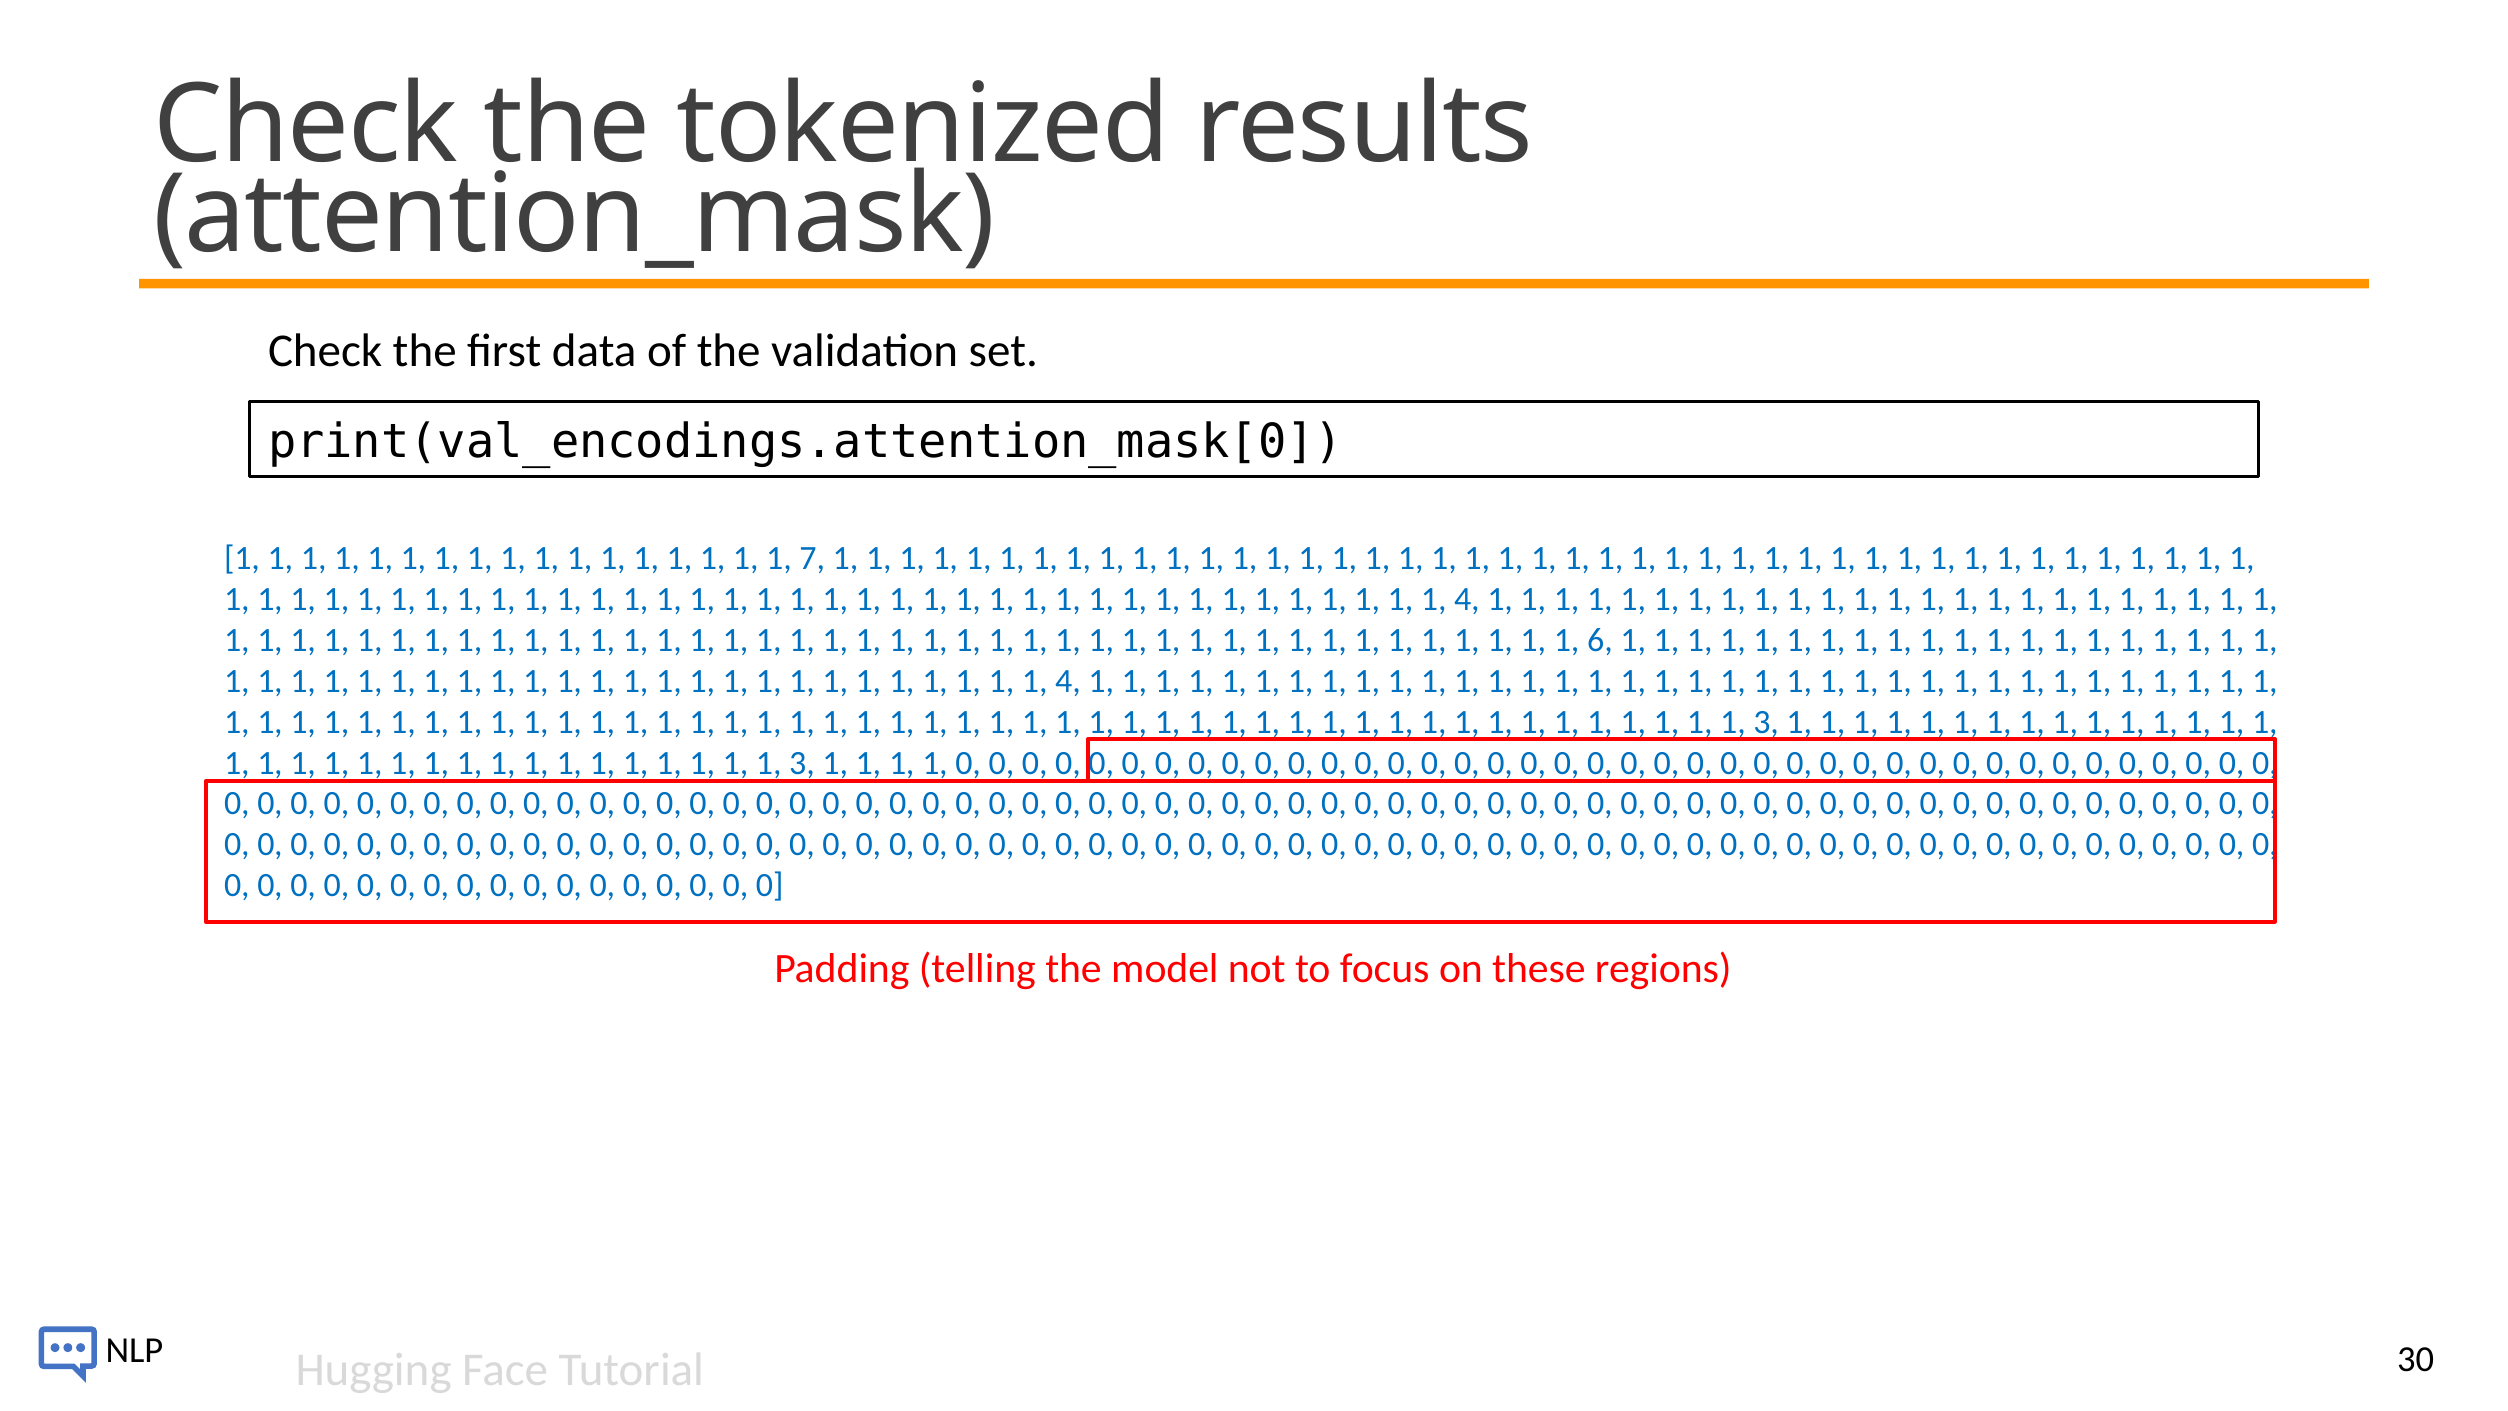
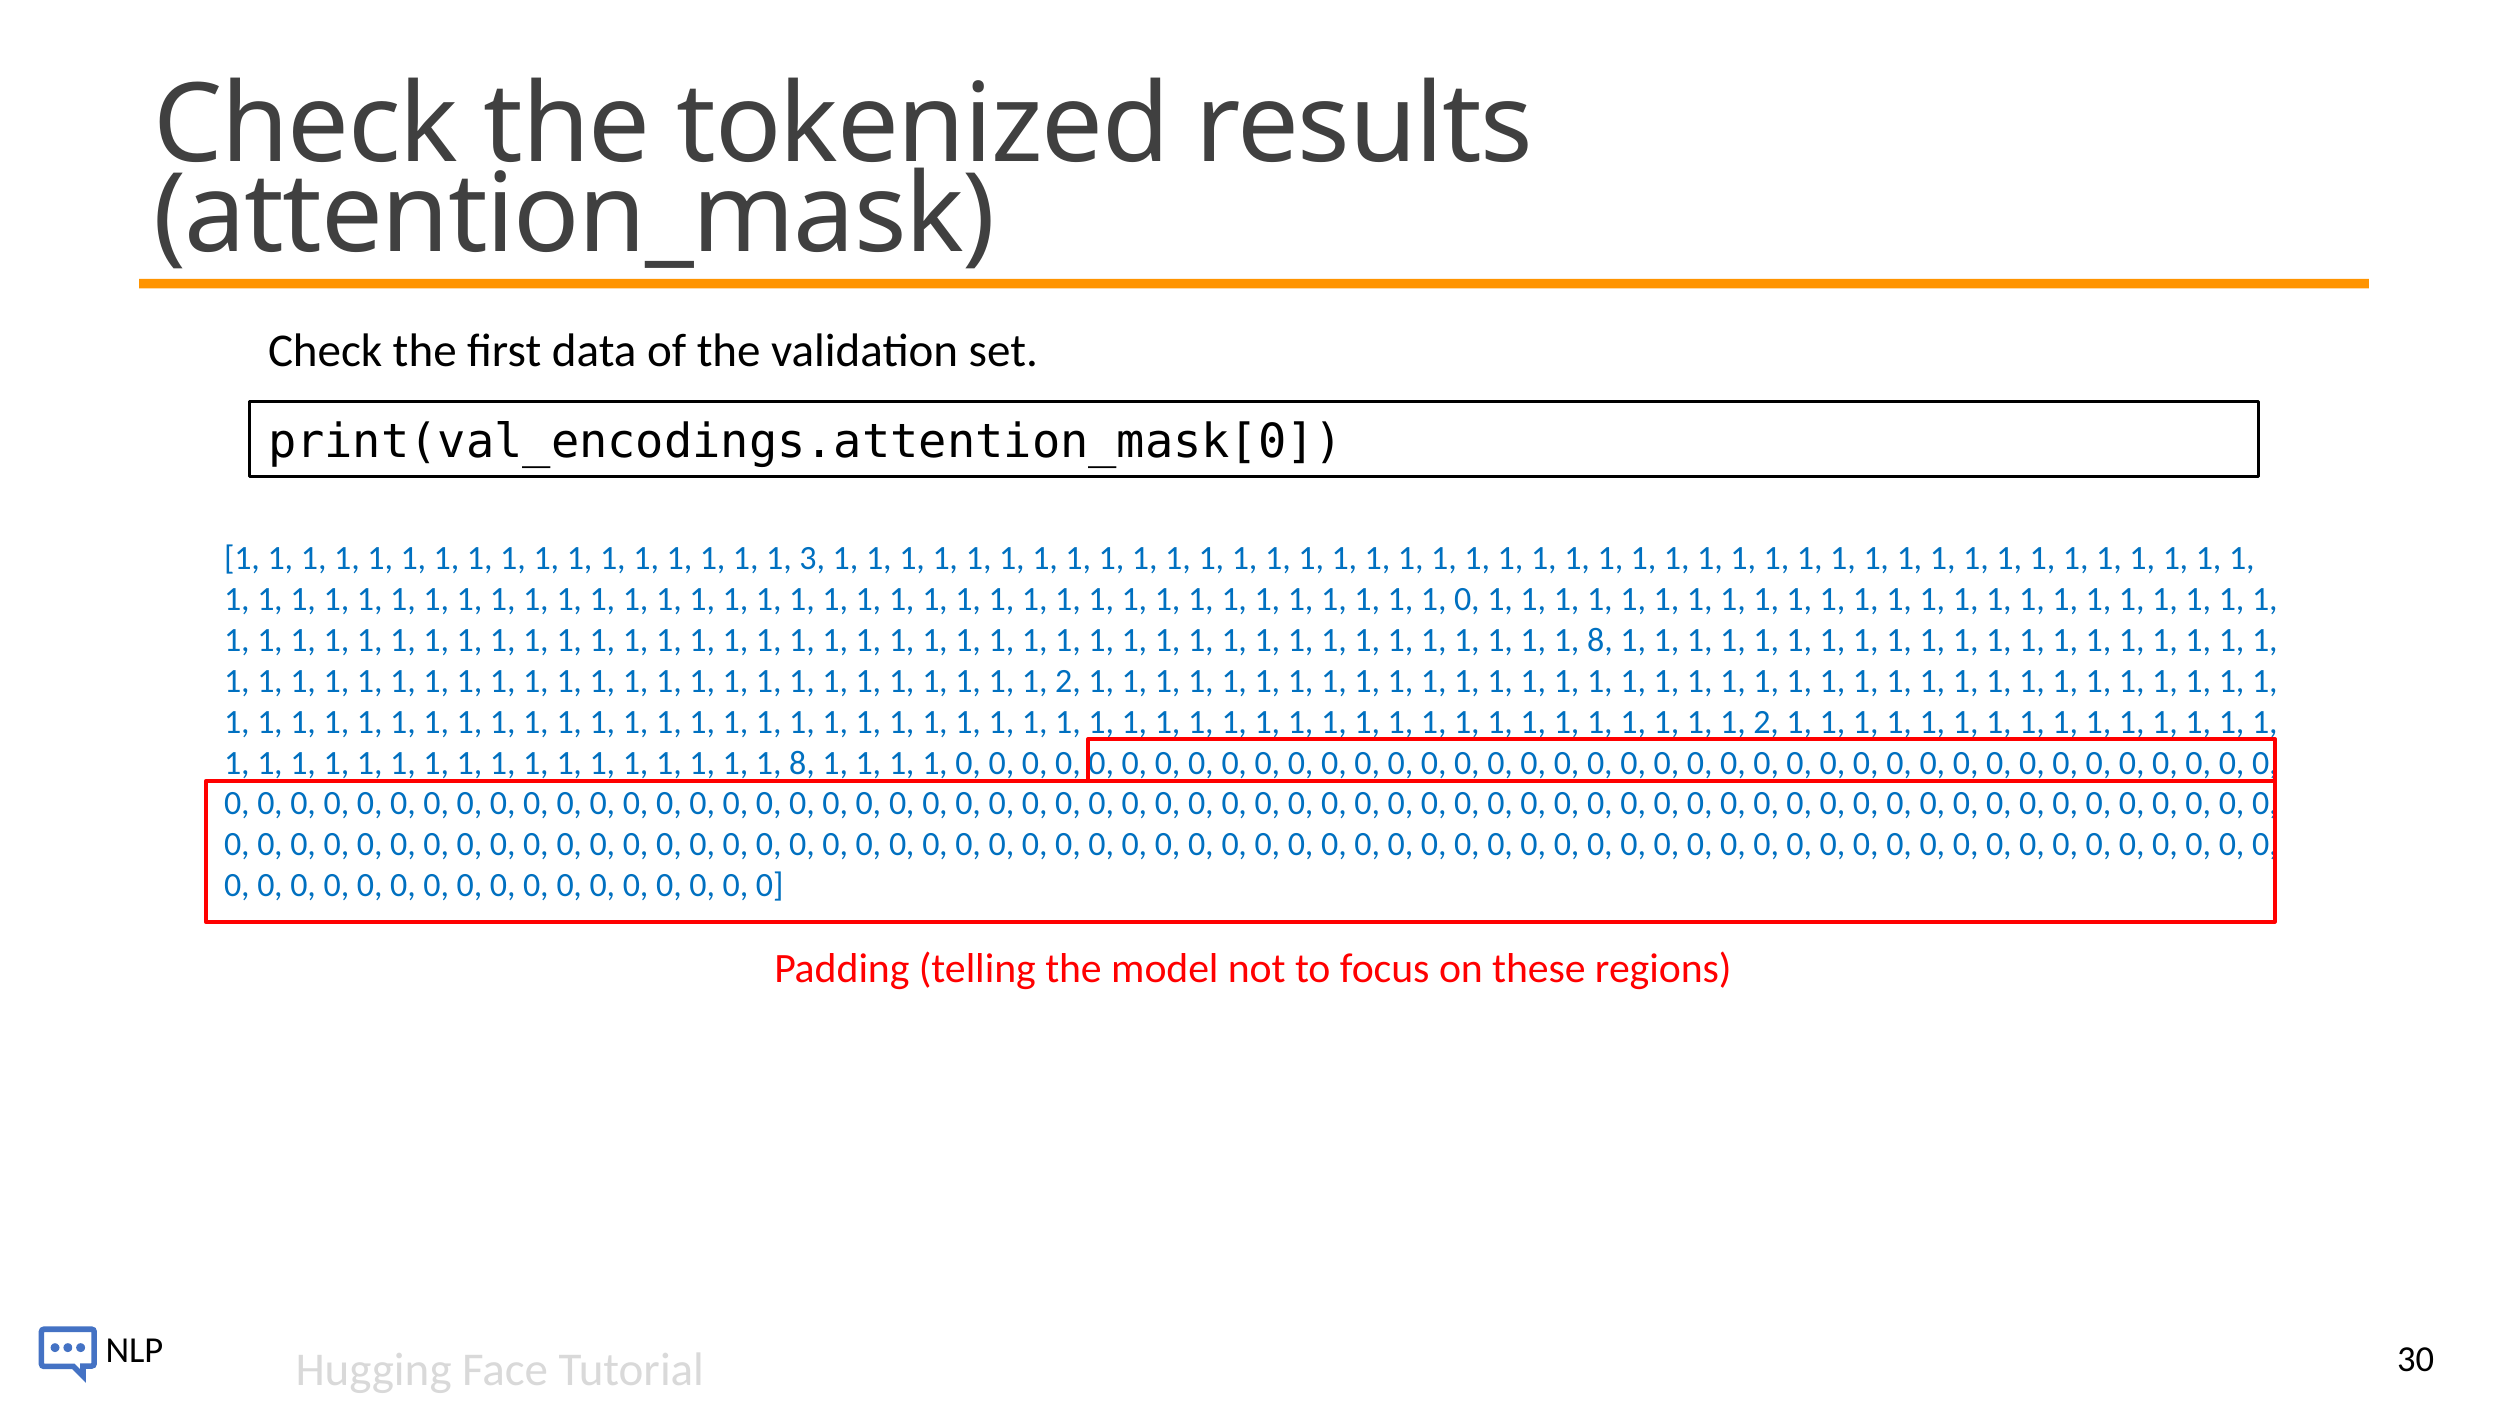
7: 7 -> 3 (812, 559)
4: 4 -> 0 (1467, 599)
6: 6 -> 8 (1600, 640)
4: 4 -> 2 (1068, 681)
3: 3 -> 2 (1766, 722)
3: 3 -> 8 (802, 763)
